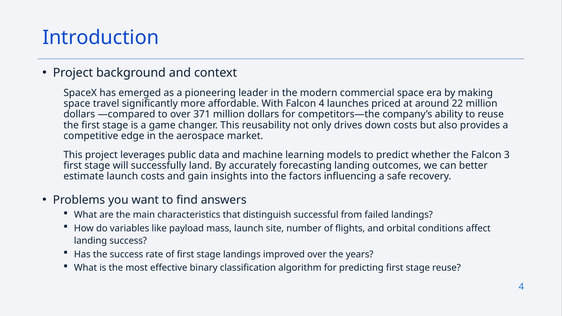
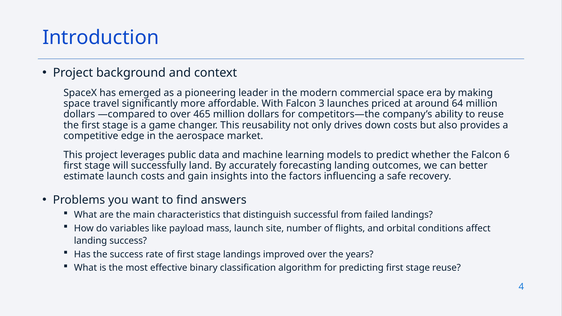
Falcon 4: 4 -> 3 (322, 104)
22: 22 -> 64 (457, 104)
371: 371 -> 465 (202, 114)
3: 3 -> 6 (507, 155)
